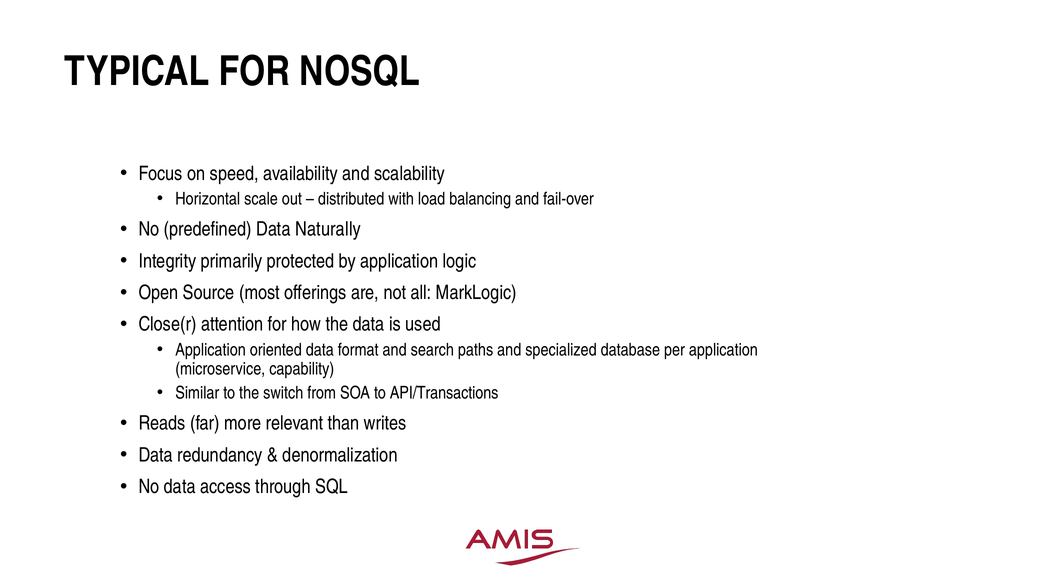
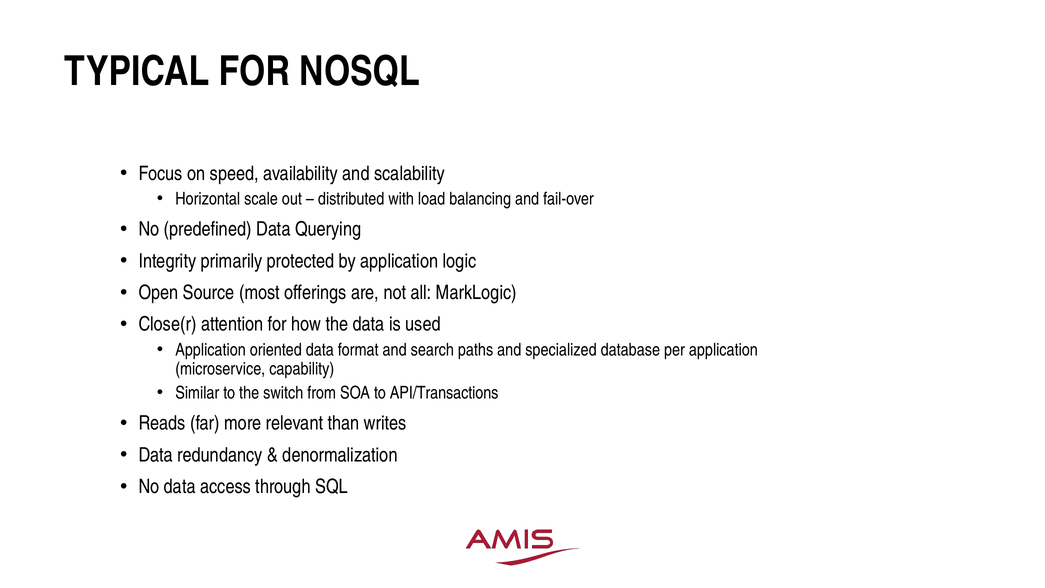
Naturally: Naturally -> Querying (328, 229)
